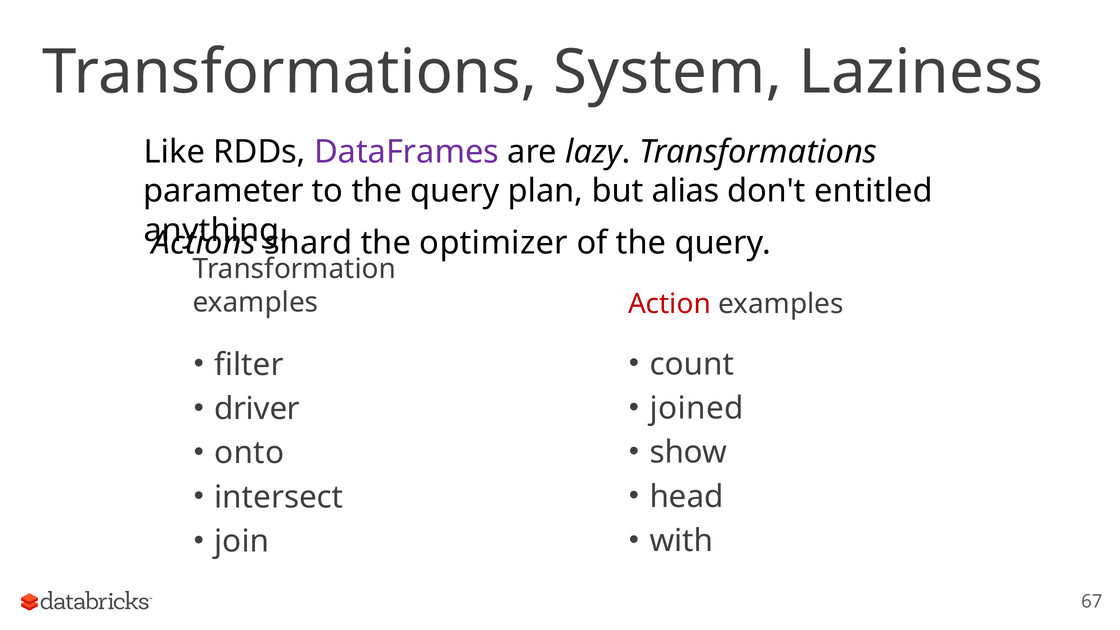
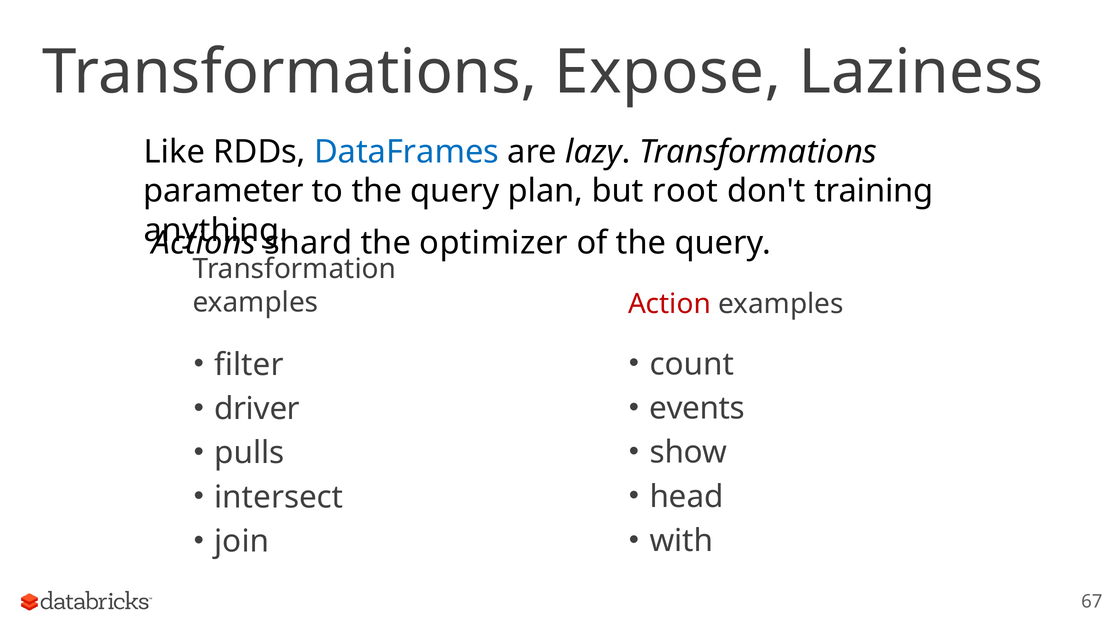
System: System -> Expose (668, 72)
DataFrames colour: purple -> blue (407, 152)
alias: alias -> root (685, 191)
entitled: entitled -> training (874, 191)
joined: joined -> events (697, 408)
onto: onto -> pulls (249, 453)
